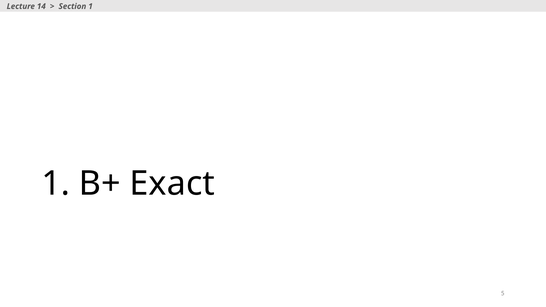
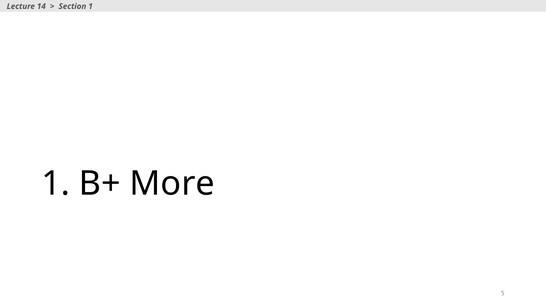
Exact: Exact -> More (172, 184)
